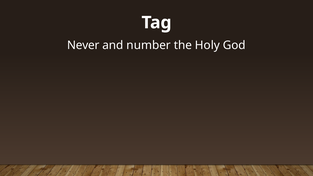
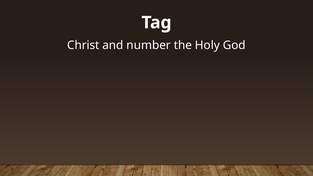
Never: Never -> Christ (83, 45)
